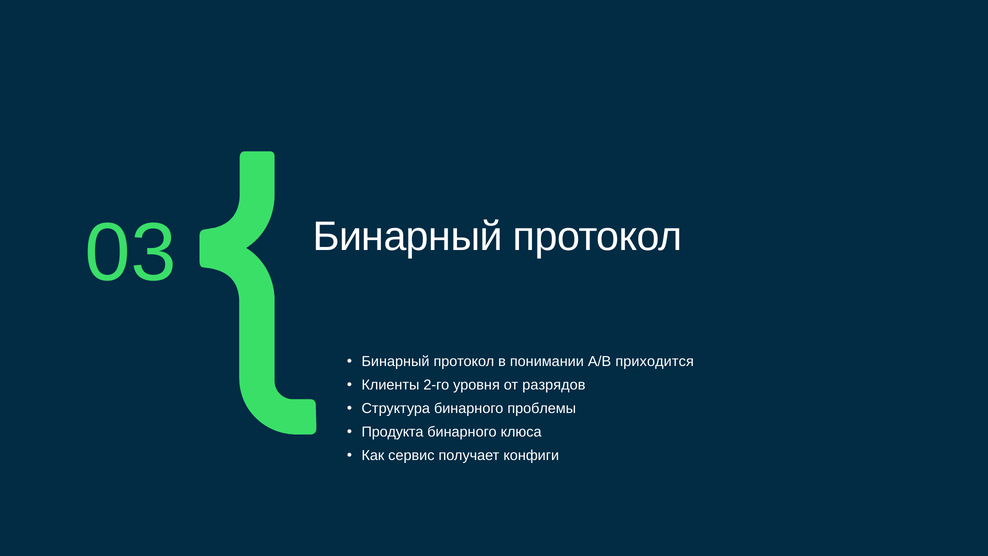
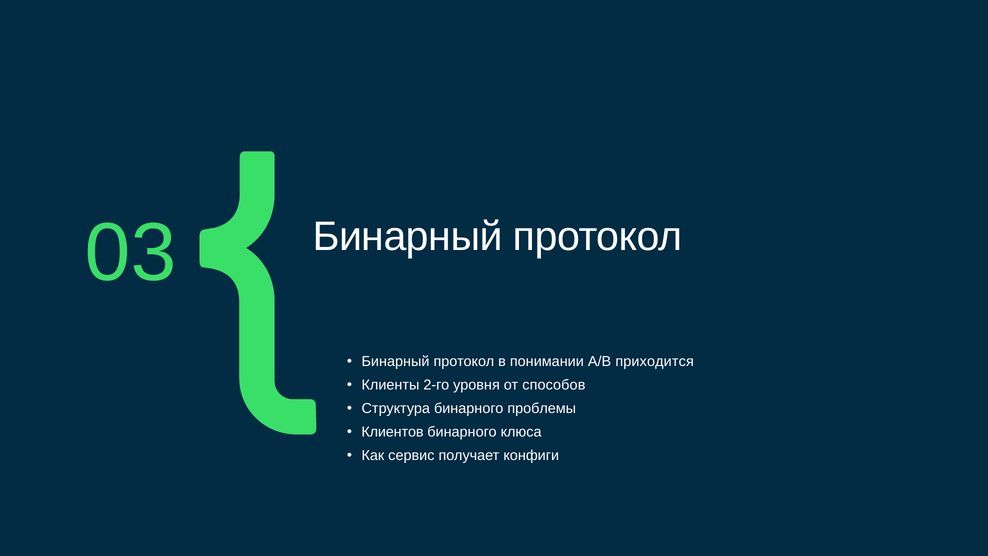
разрядов: разрядов -> способов (554, 385)
Продукта: Продукта -> Клиентов (393, 432)
